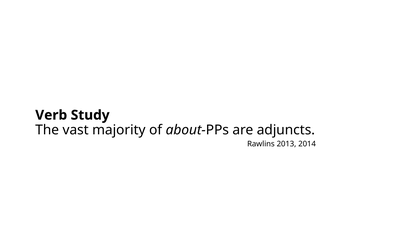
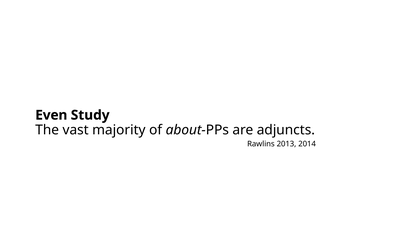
Verb: Verb -> Even (51, 115)
